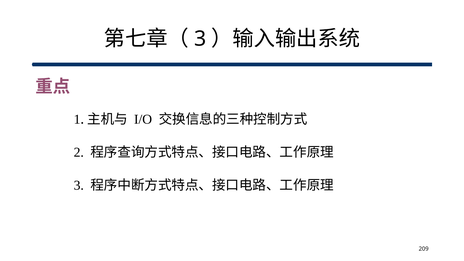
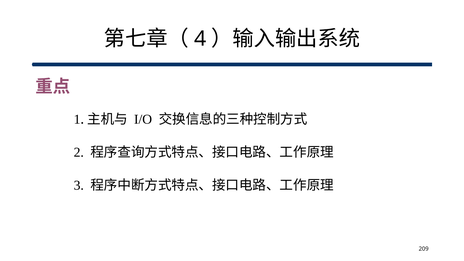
3: 3 -> 4 (200, 39)
